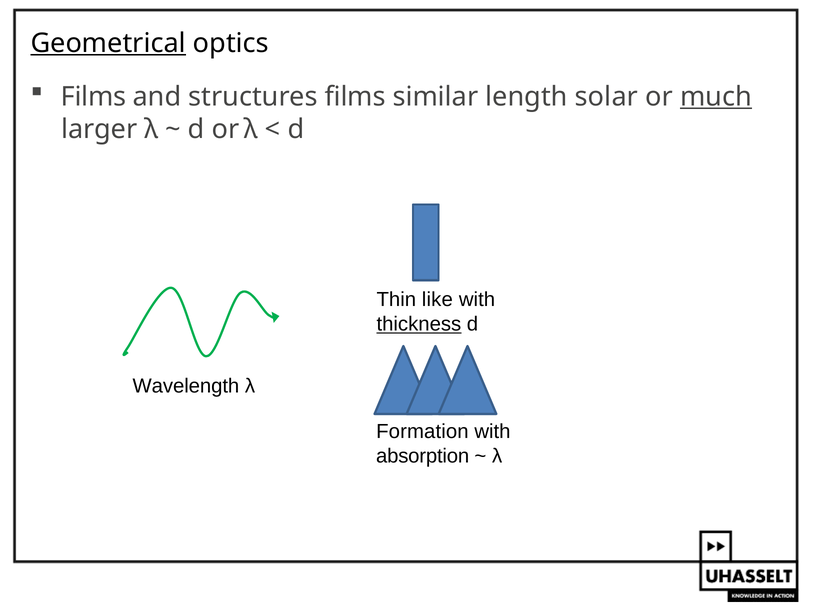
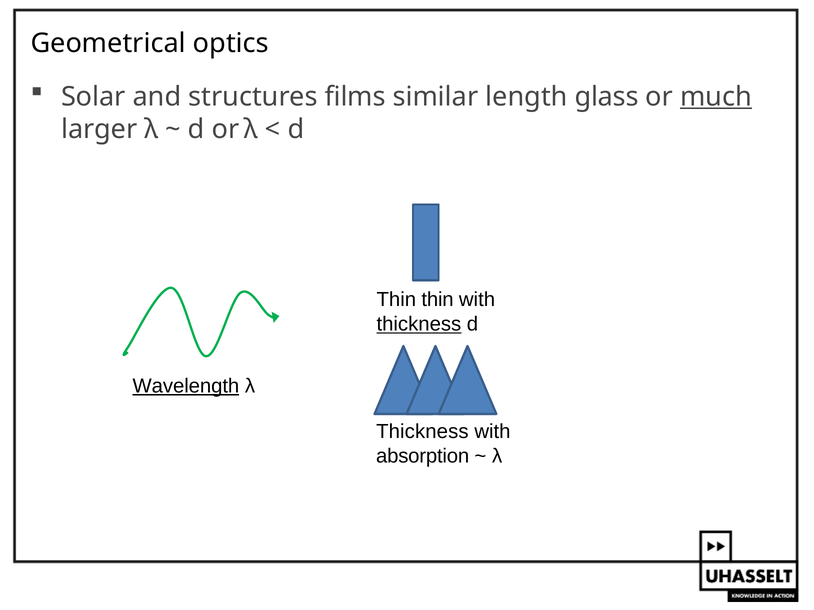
Geometrical underline: present -> none (108, 43)
Films: Films -> Solar (93, 97)
solar: solar -> glass (607, 97)
Thin like: like -> thin (438, 300)
Wavelength underline: none -> present (186, 386)
Formation: Formation -> Thickness (422, 432)
